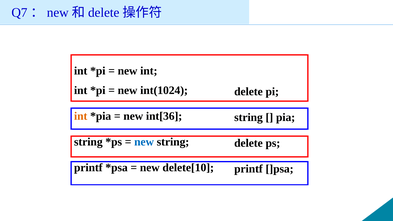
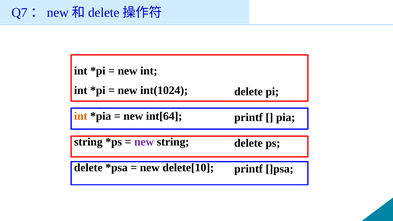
int[36: int[36 -> int[64 (164, 116)
string: string -> printf (248, 117)
new colour: blue -> purple (144, 142)
printf: printf -> delete (88, 168)
